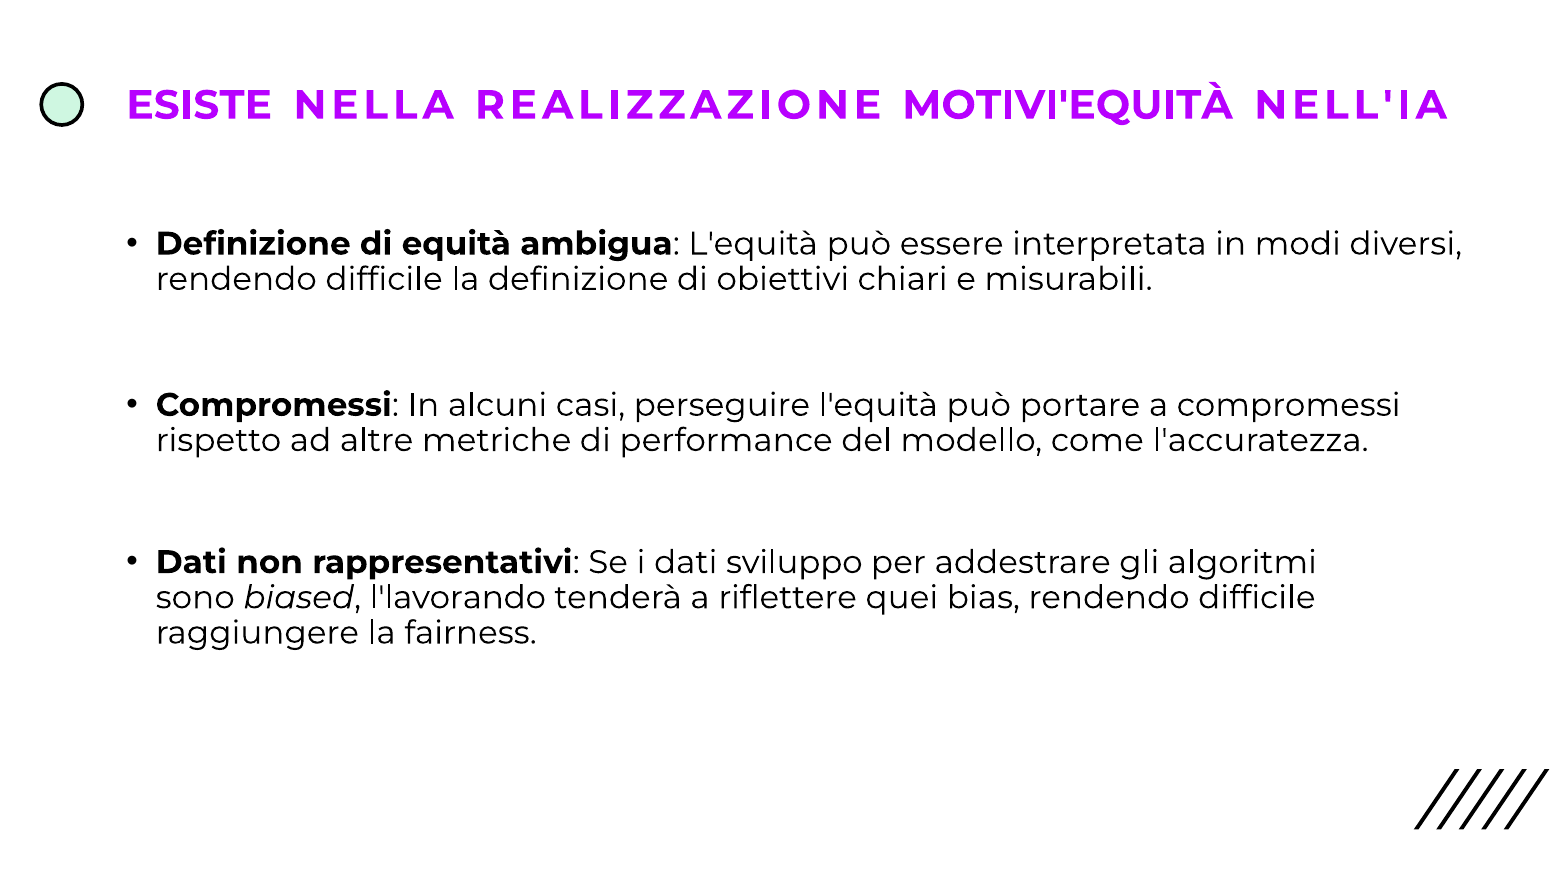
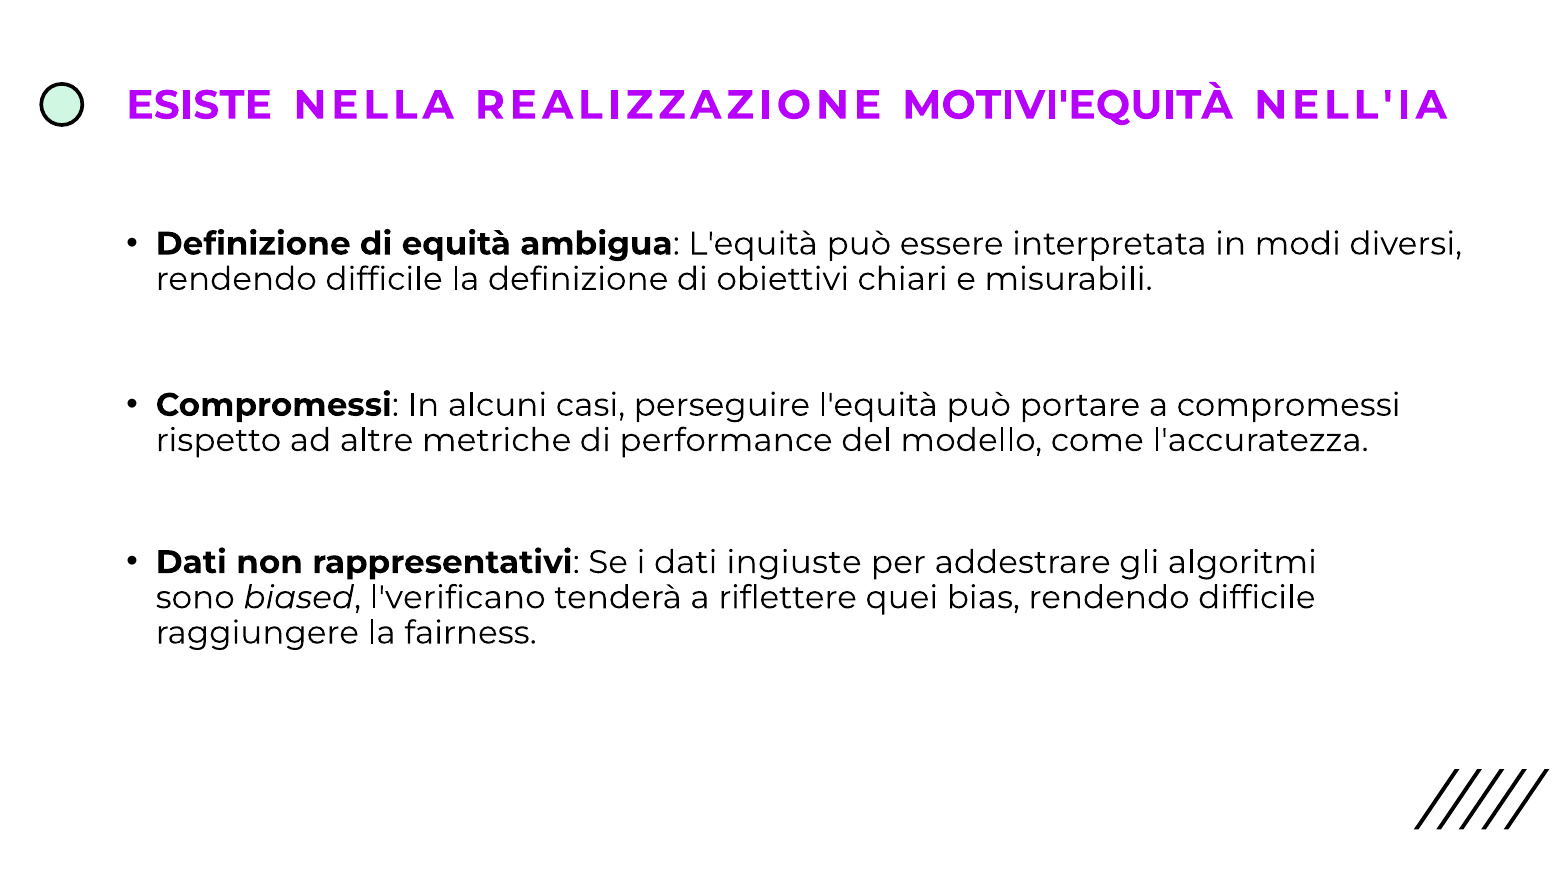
sviluppo: sviluppo -> ingiuste (794, 563)
l'lavorando: l'lavorando -> l'verificano (458, 598)
